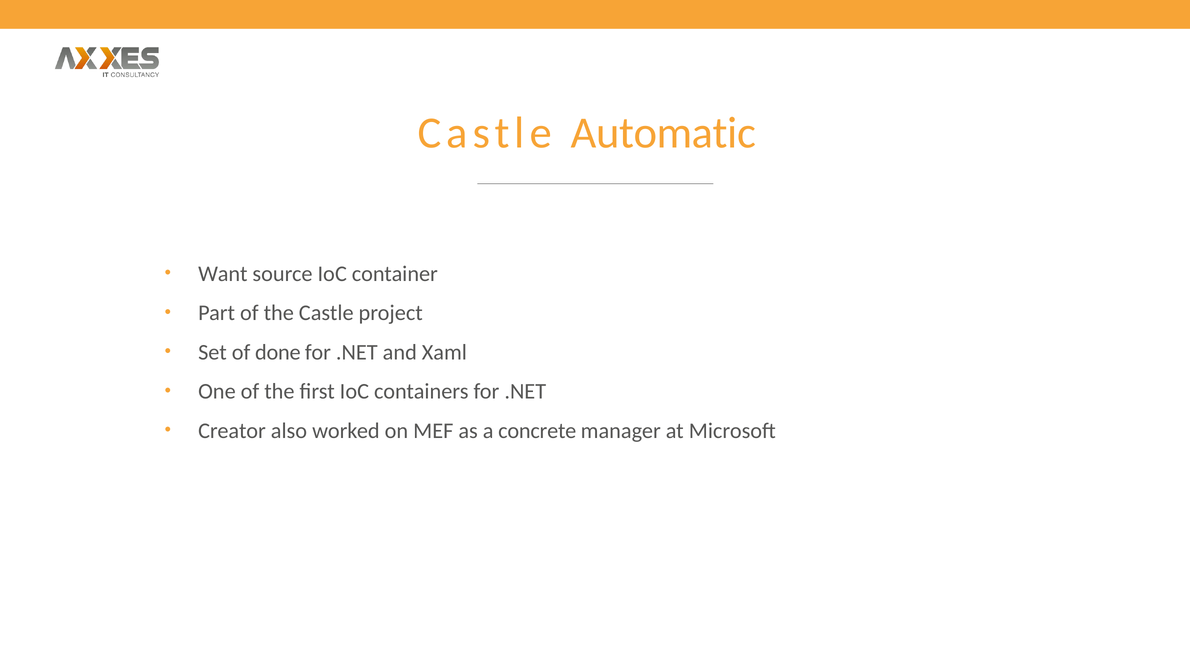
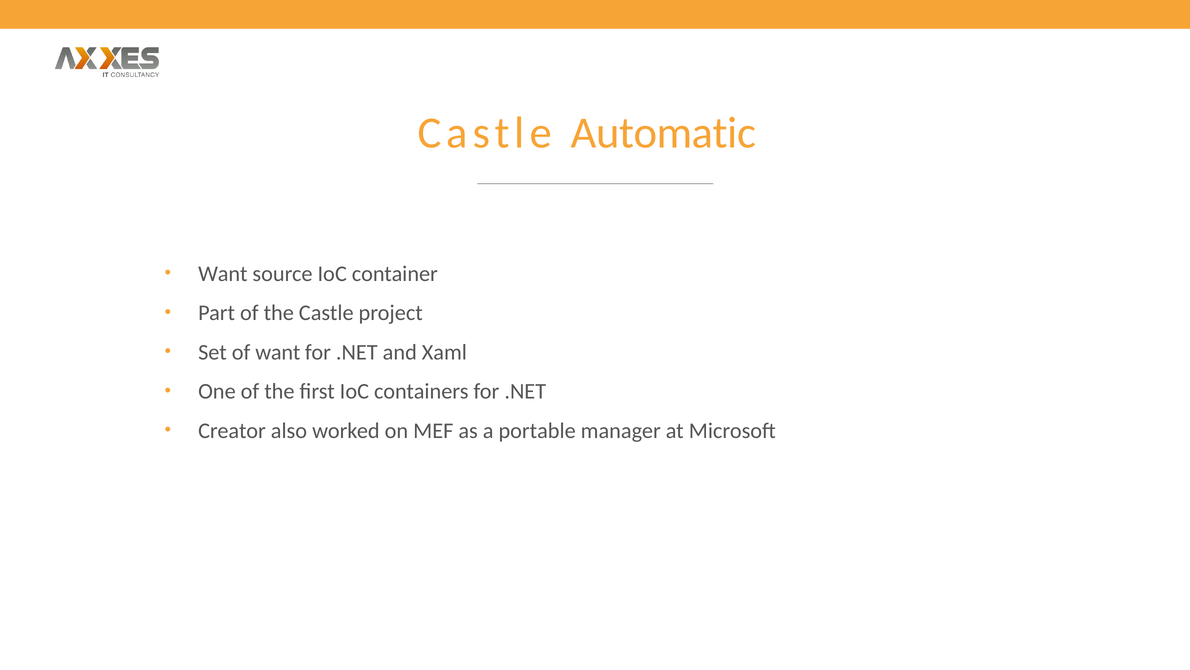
of done: done -> want (278, 352)
concrete: concrete -> portable (537, 430)
